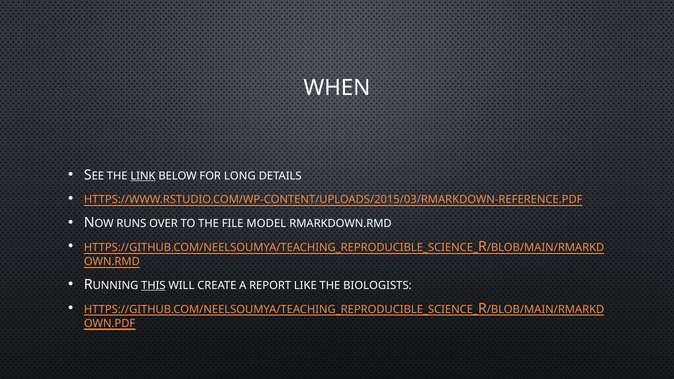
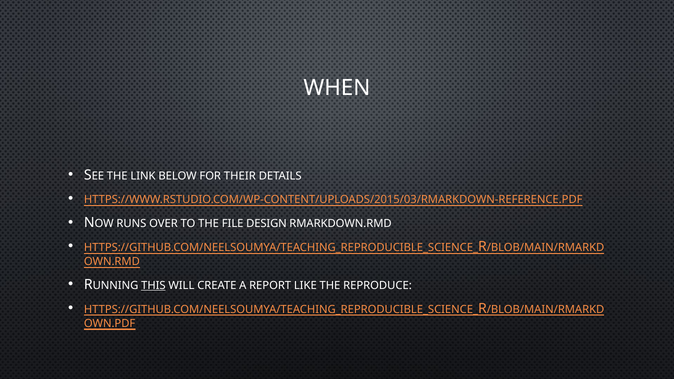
LINK underline: present -> none (143, 176)
LONG: LONG -> THEIR (240, 176)
MODEL: MODEL -> DESIGN (266, 224)
BIOLOGISTS: BIOLOGISTS -> REPRODUCE (377, 286)
